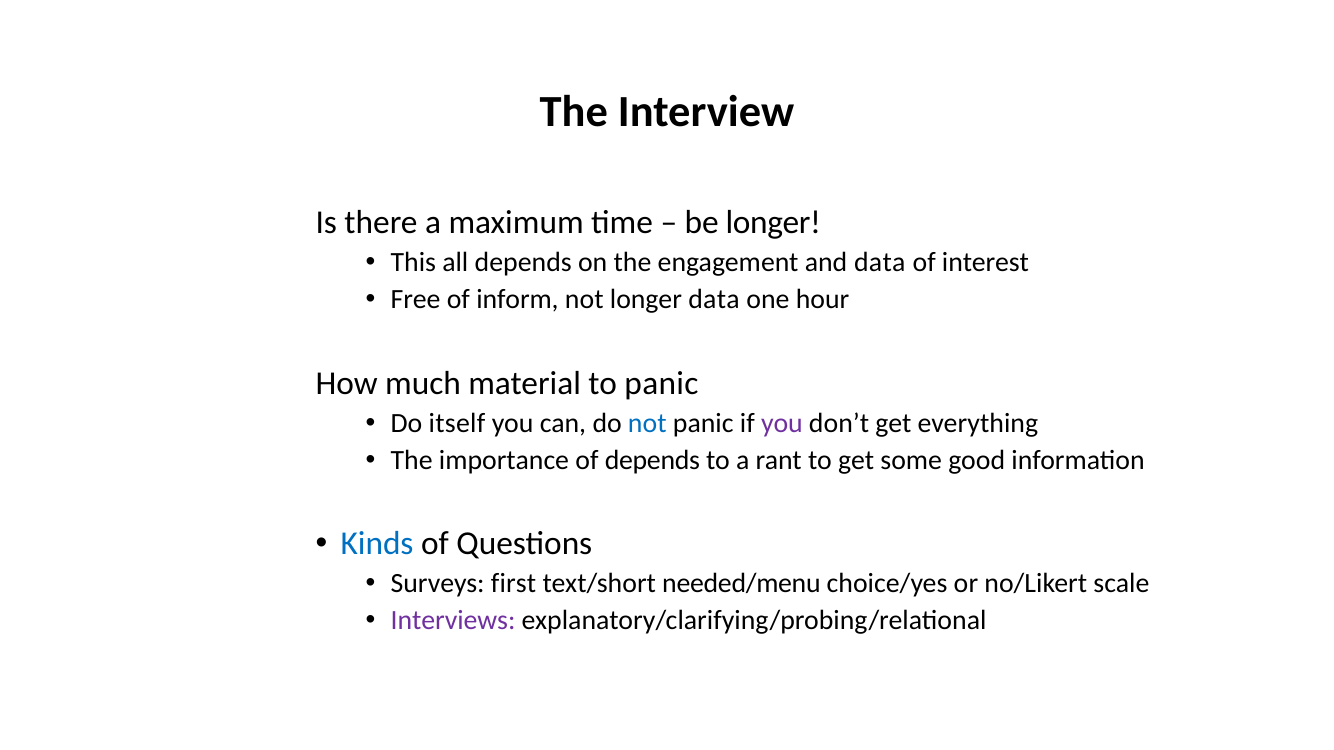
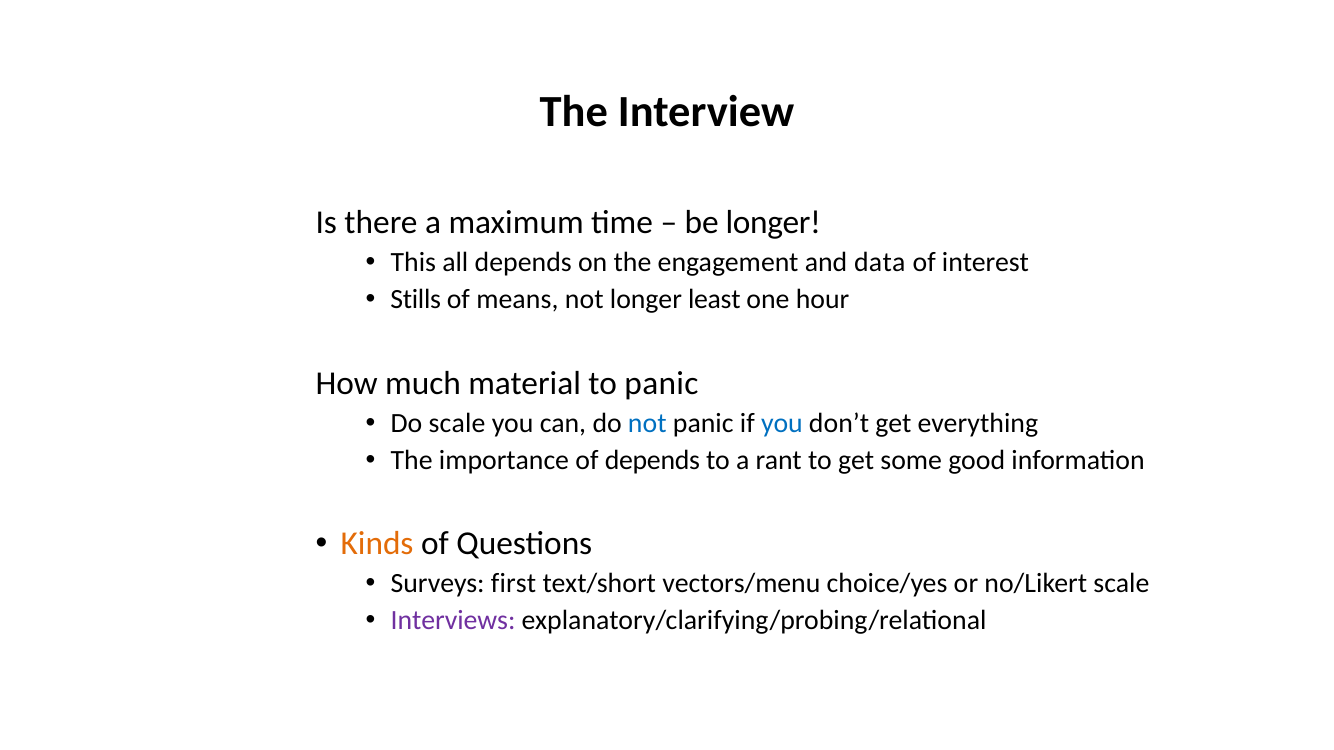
Free: Free -> Stills (416, 299)
inform: inform -> means (517, 299)
longer data: data -> least (714, 299)
Do itself: itself -> scale (457, 423)
you colour: purple -> blue (782, 423)
Kinds colour: blue -> orange (377, 544)
needed/menu: needed/menu -> vectors/menu (741, 584)
